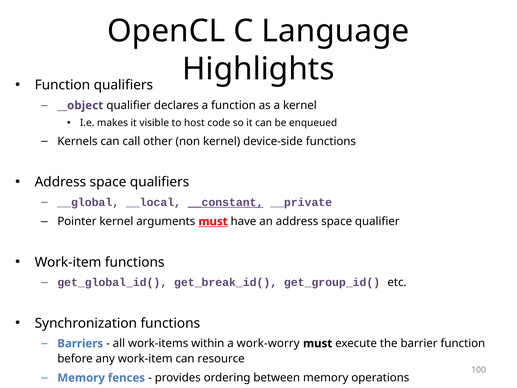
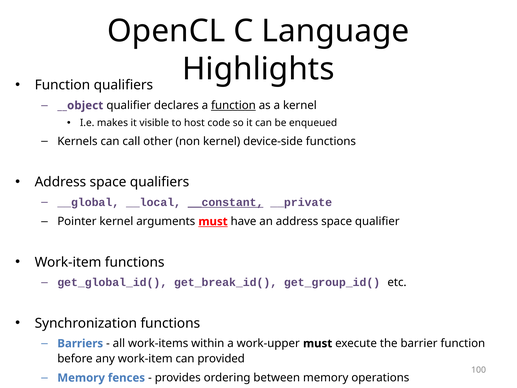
function underline: none -> present (233, 105)
work-worry: work-worry -> work-upper (268, 343)
resource: resource -> provided (221, 358)
